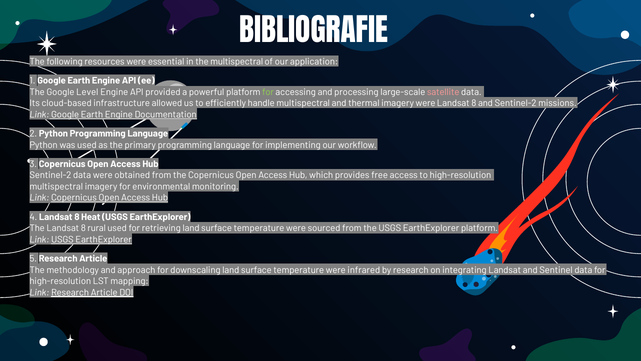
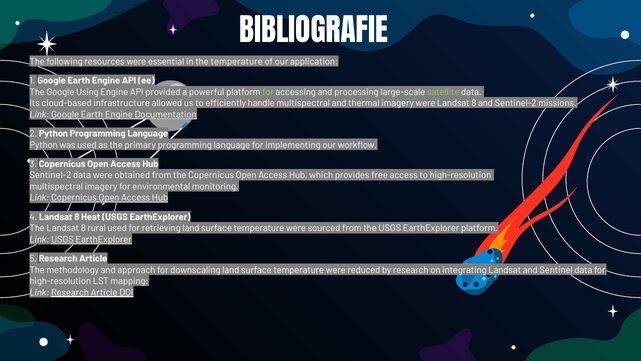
the multispectral: multispectral -> temperature (237, 61)
Level: Level -> Using (87, 92)
satellite colour: pink -> light green (443, 92)
infrared: infrared -> reduced (364, 270)
